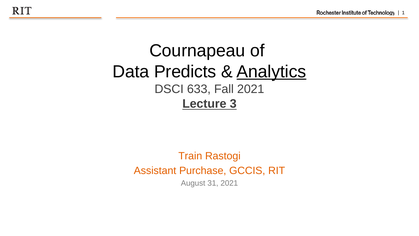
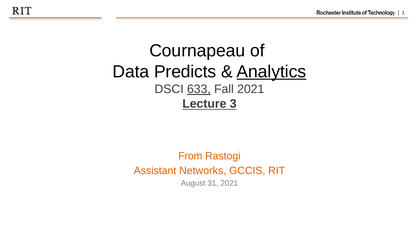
633 underline: none -> present (199, 89)
Train: Train -> From (190, 156)
Purchase: Purchase -> Networks (203, 171)
